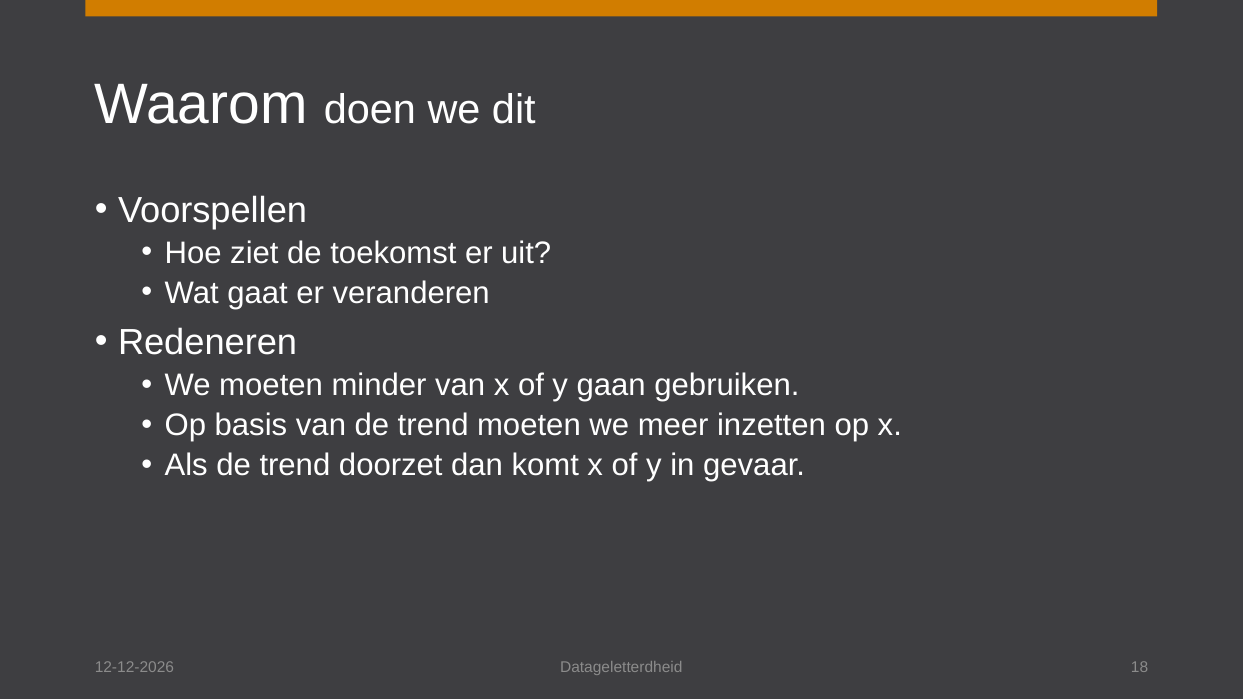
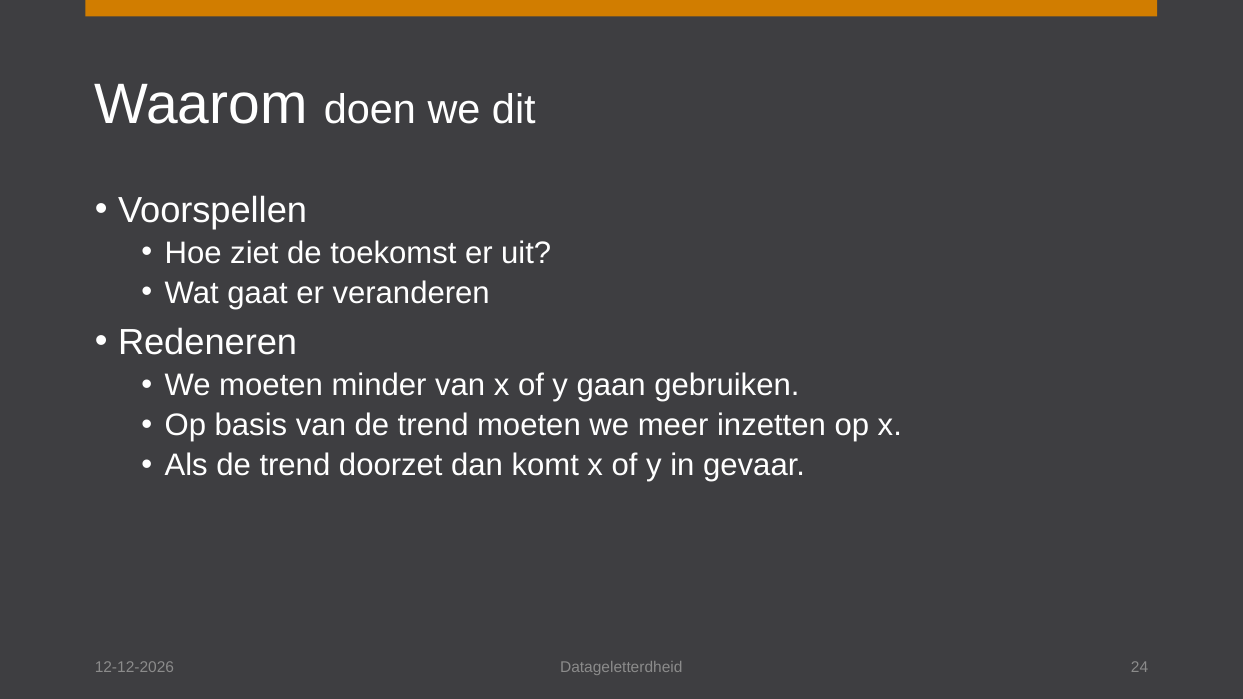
18: 18 -> 24 (1140, 668)
